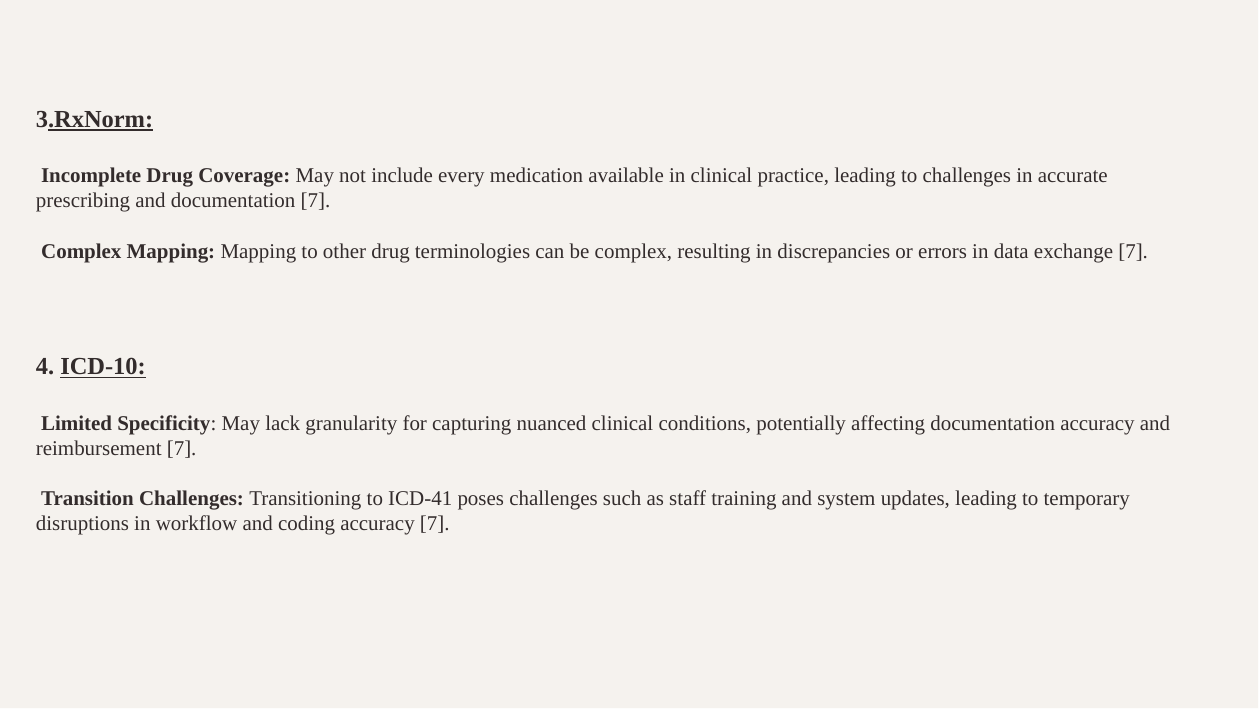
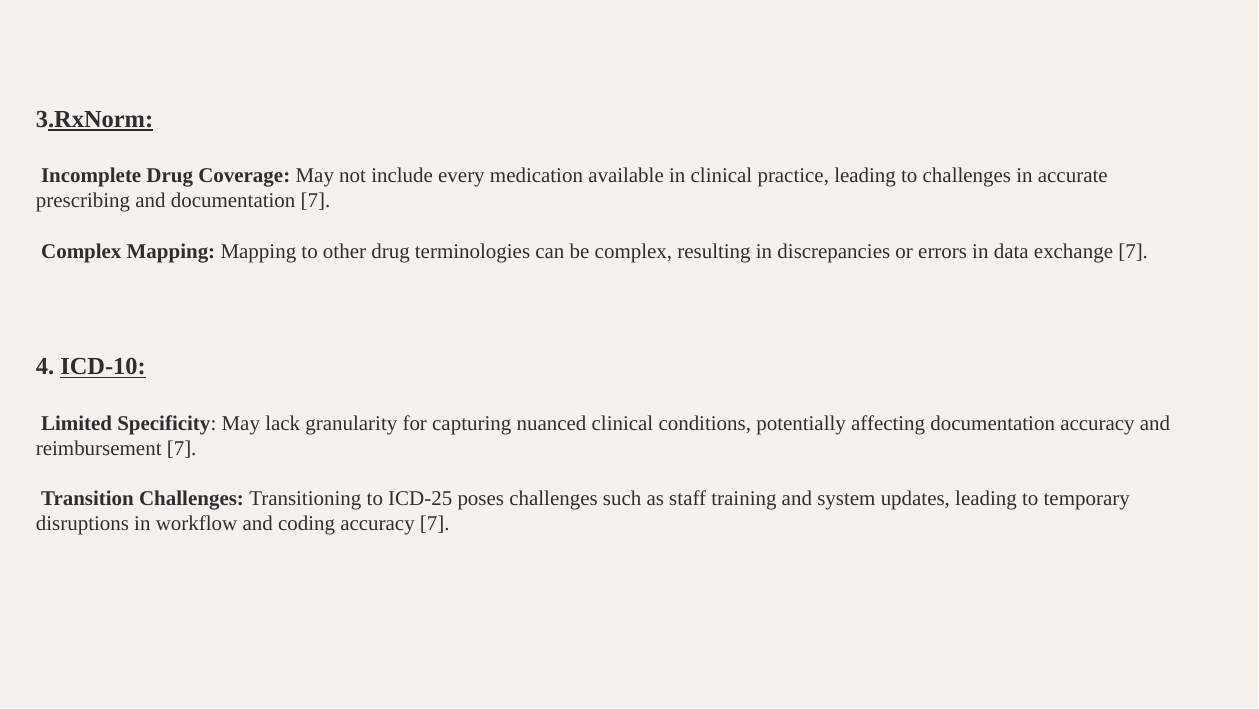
ICD-41: ICD-41 -> ICD-25 (420, 498)
